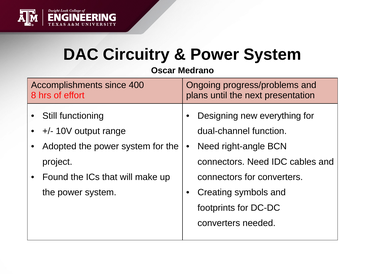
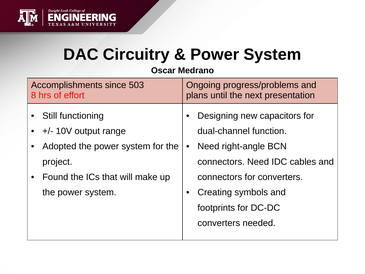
400: 400 -> 503 (136, 85)
everything: everything -> capacitors (280, 116)
